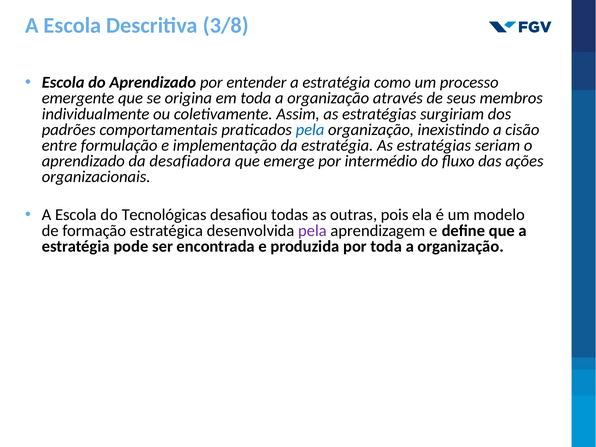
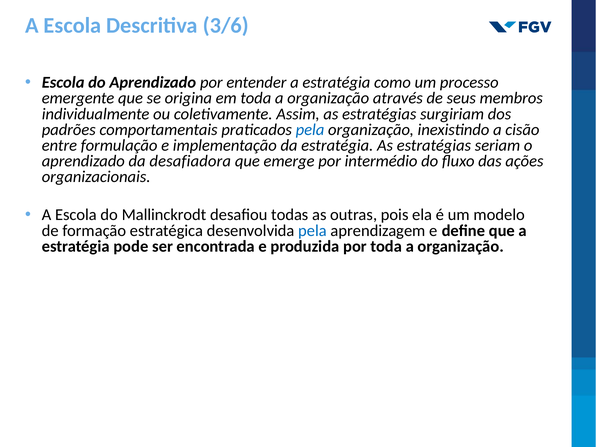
3/8: 3/8 -> 3/6 (226, 26)
Tecnológicas: Tecnológicas -> Mallinckrodt (164, 215)
pela colour: purple -> blue (313, 231)
